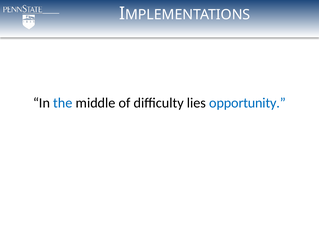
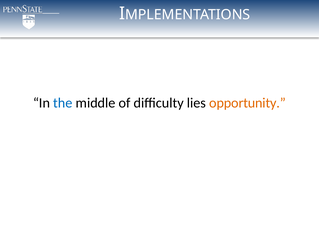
opportunity colour: blue -> orange (248, 103)
